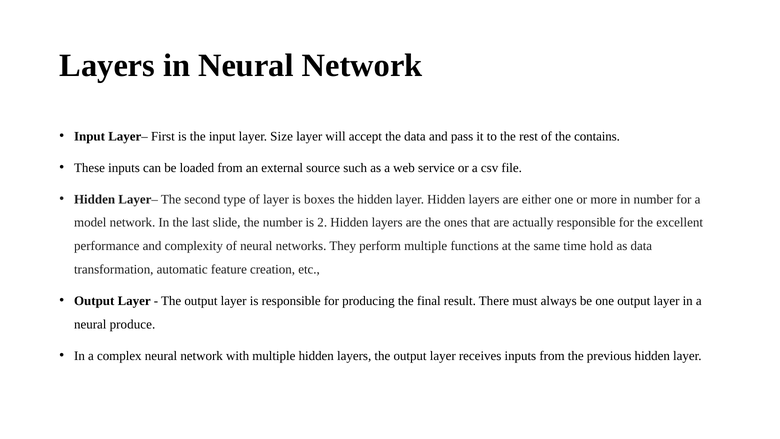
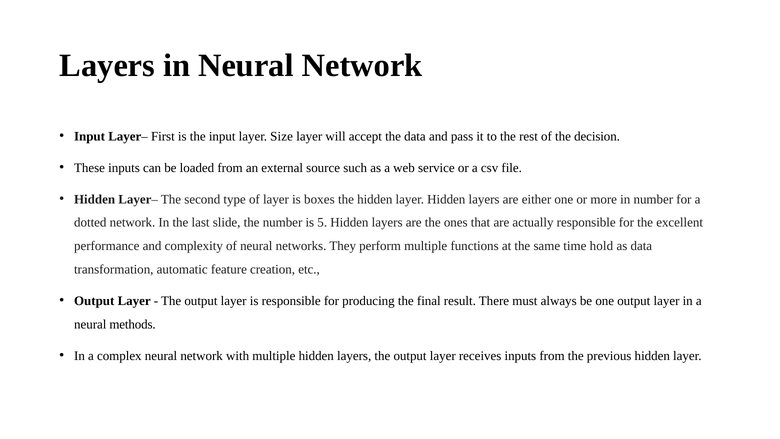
contains: contains -> decision (597, 136)
model: model -> dotted (90, 223)
2: 2 -> 5 (322, 223)
produce: produce -> methods (133, 324)
